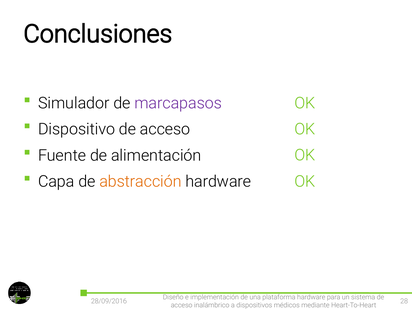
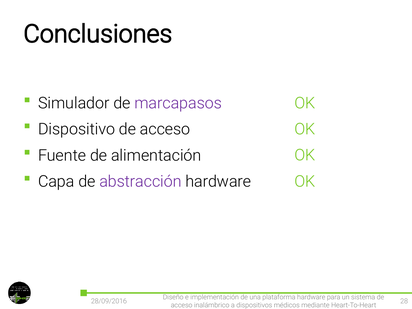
abstracción colour: orange -> purple (140, 182)
